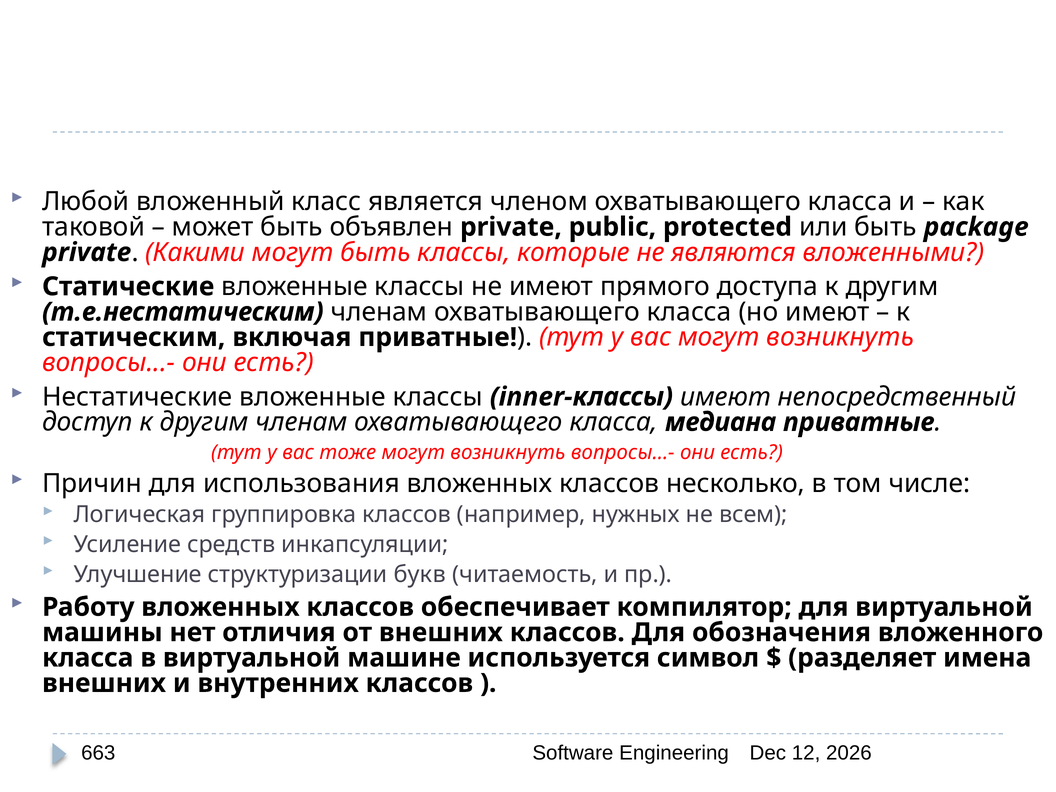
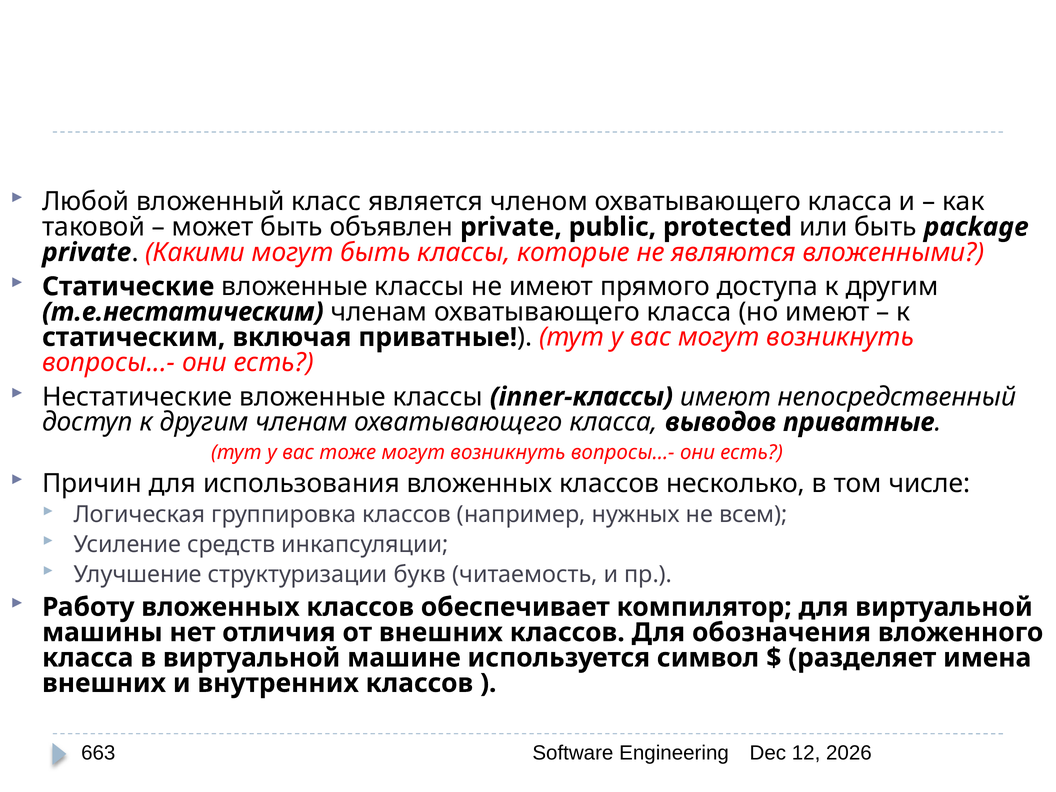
медиана: медиана -> выводов (721, 422)
